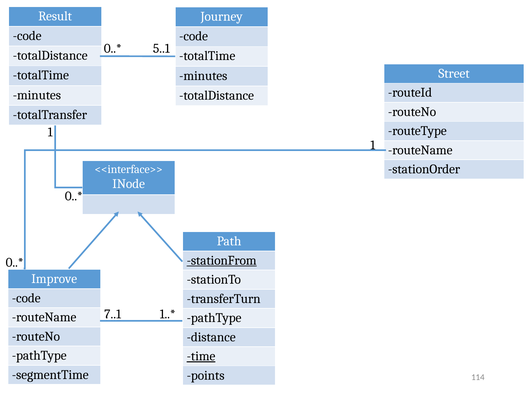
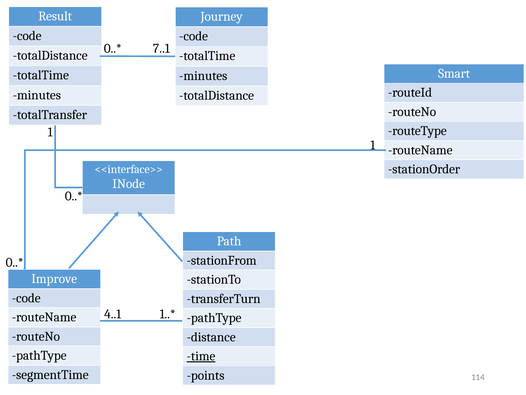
5..1: 5..1 -> 7..1 (161, 49)
Street: Street -> Smart (454, 73)
stationFrom underline: present -> none (222, 260)
7..1: 7..1 -> 4..1 (113, 314)
